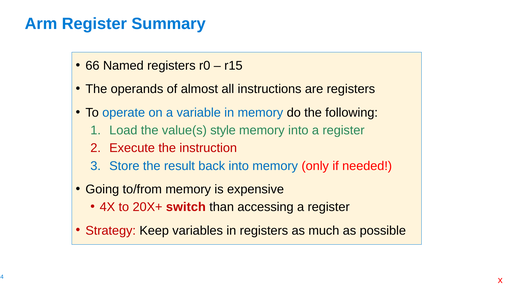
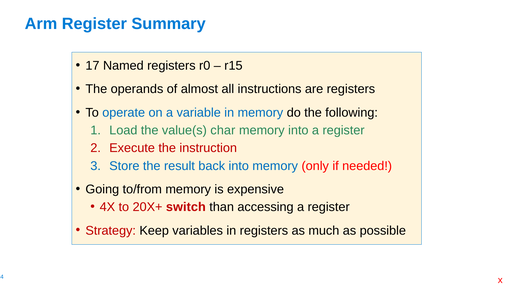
66: 66 -> 17 (92, 66)
style: style -> char (223, 130)
